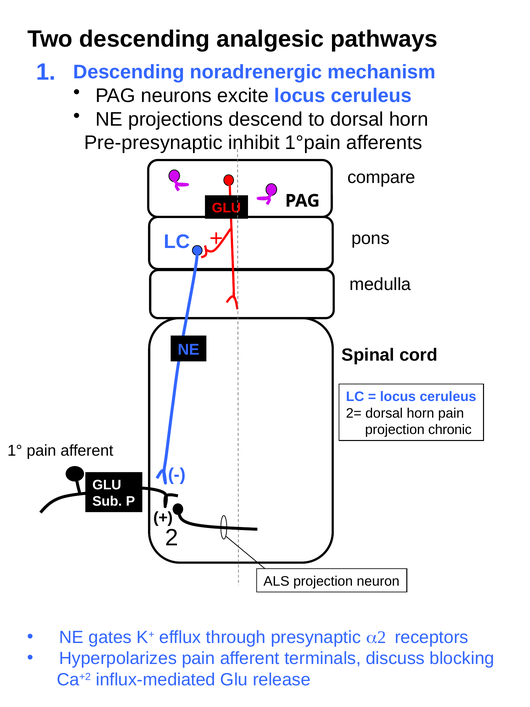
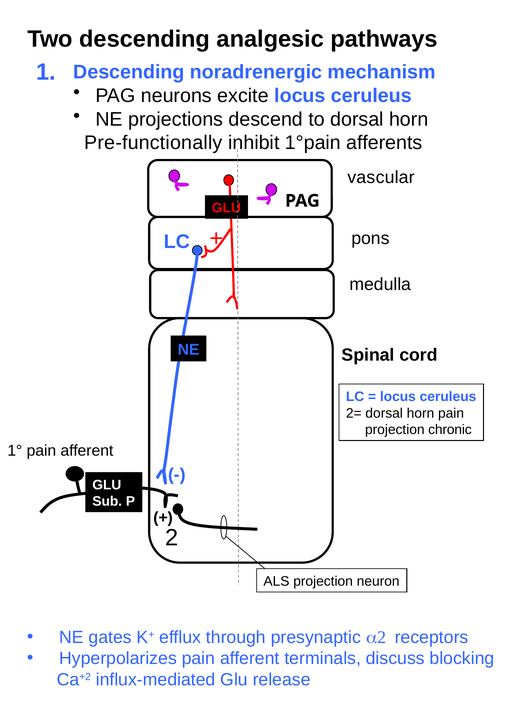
Pre-presynaptic: Pre-presynaptic -> Pre-functionally (153, 143)
compare: compare -> vascular (381, 177)
